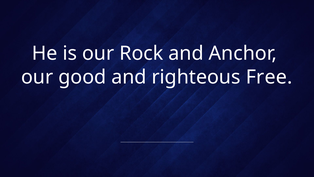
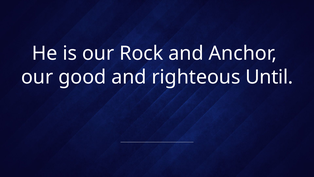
Free: Free -> Until (269, 77)
